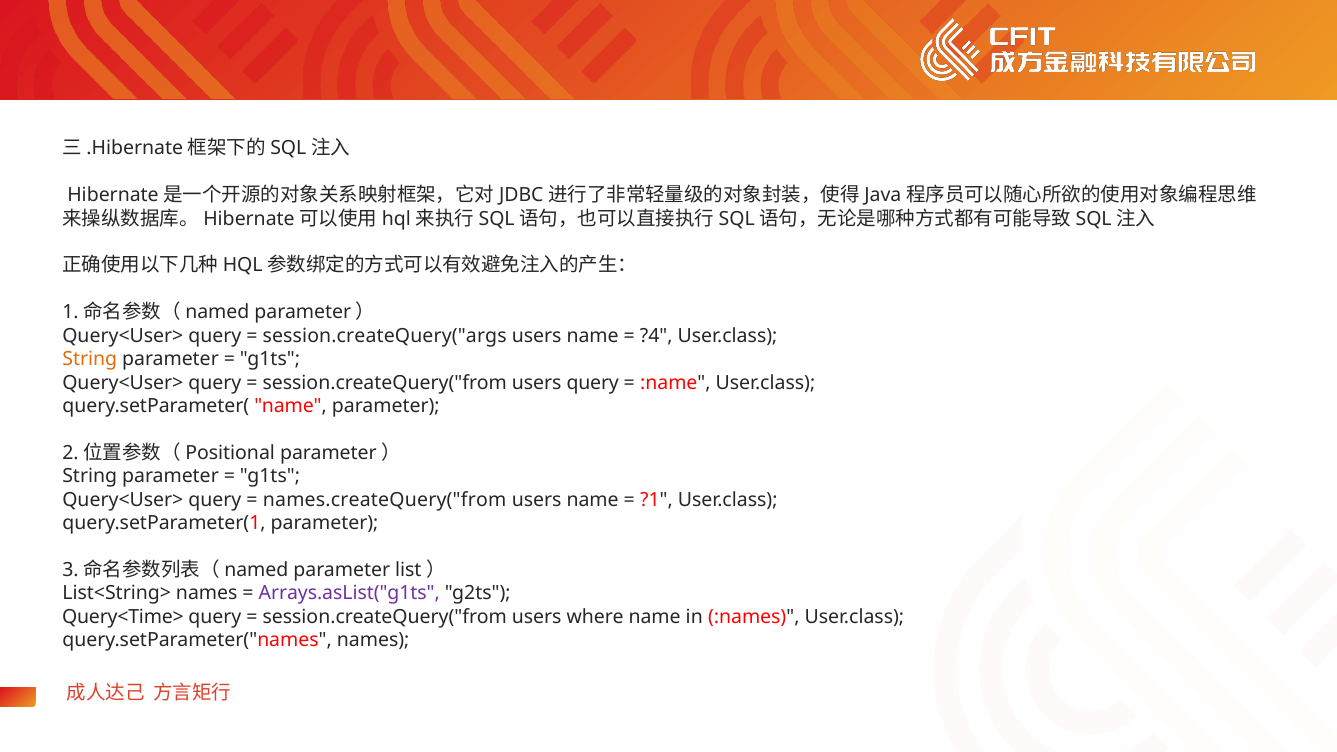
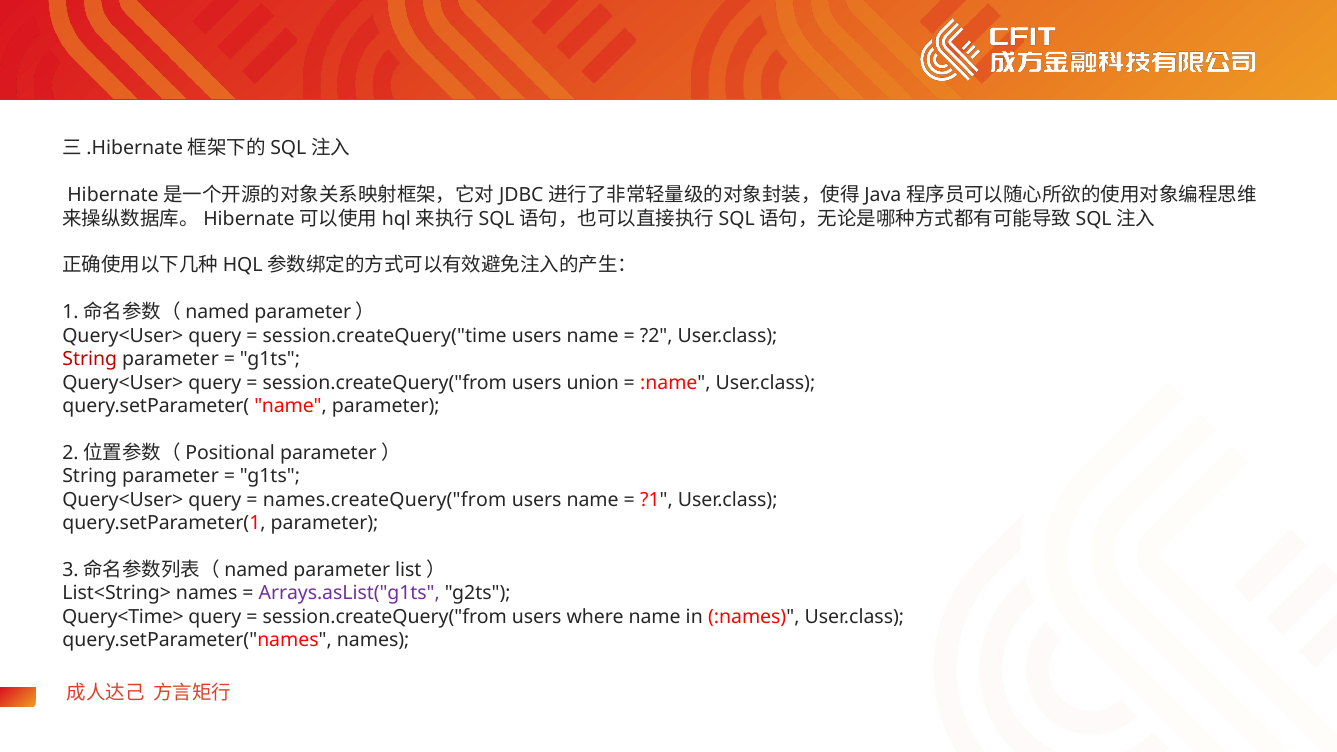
session.createQuery("args: session.createQuery("args -> session.createQuery("time (385, 336)
?4: ?4 -> ?2 (656, 336)
String colour: orange -> red (90, 359)
users query: query -> union (593, 383)
